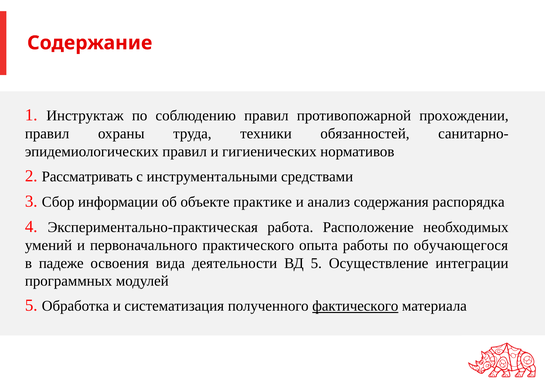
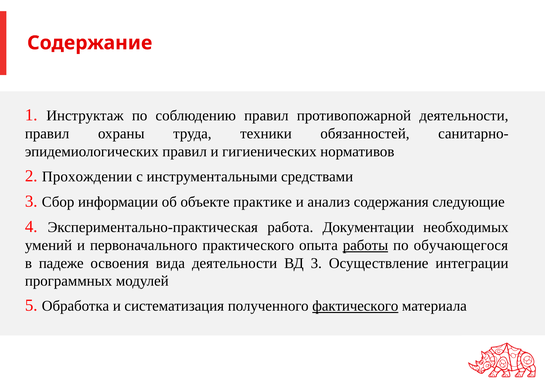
противопожарной прохождении: прохождении -> деятельности (464, 116)
Рассматривать: Рассматривать -> Прохождении (87, 177)
распорядка: распорядка -> следующие (469, 202)
Расположение: Расположение -> Документации (368, 227)
работы underline: none -> present (365, 246)
ВД 5: 5 -> 3 (316, 263)
